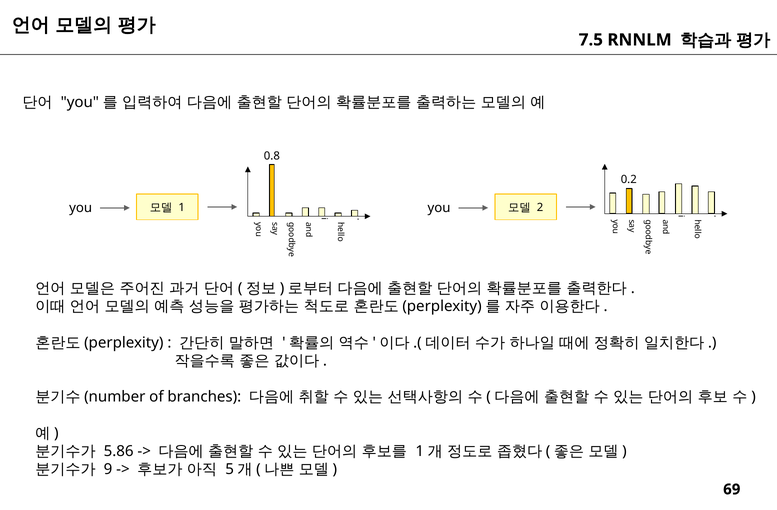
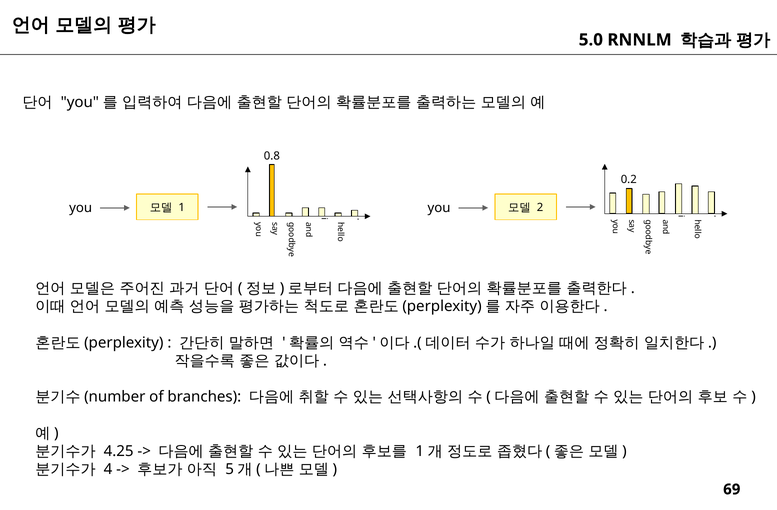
7.5: 7.5 -> 5.0 (591, 40)
5.86: 5.86 -> 4.25 (119, 452)
9: 9 -> 4 (108, 470)
